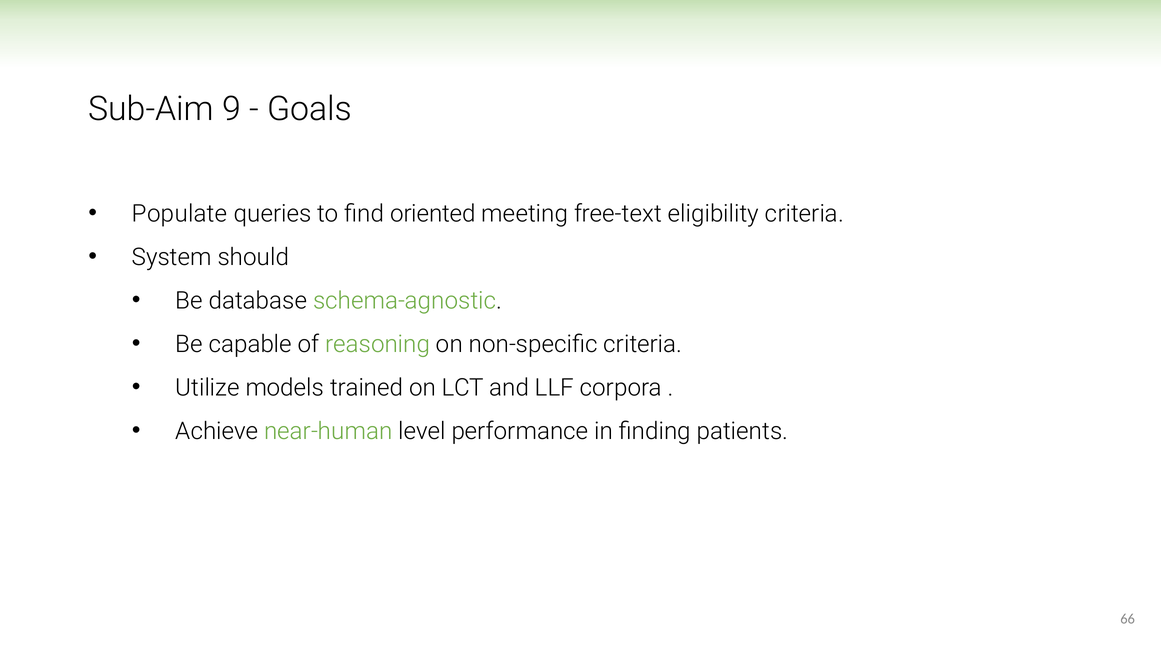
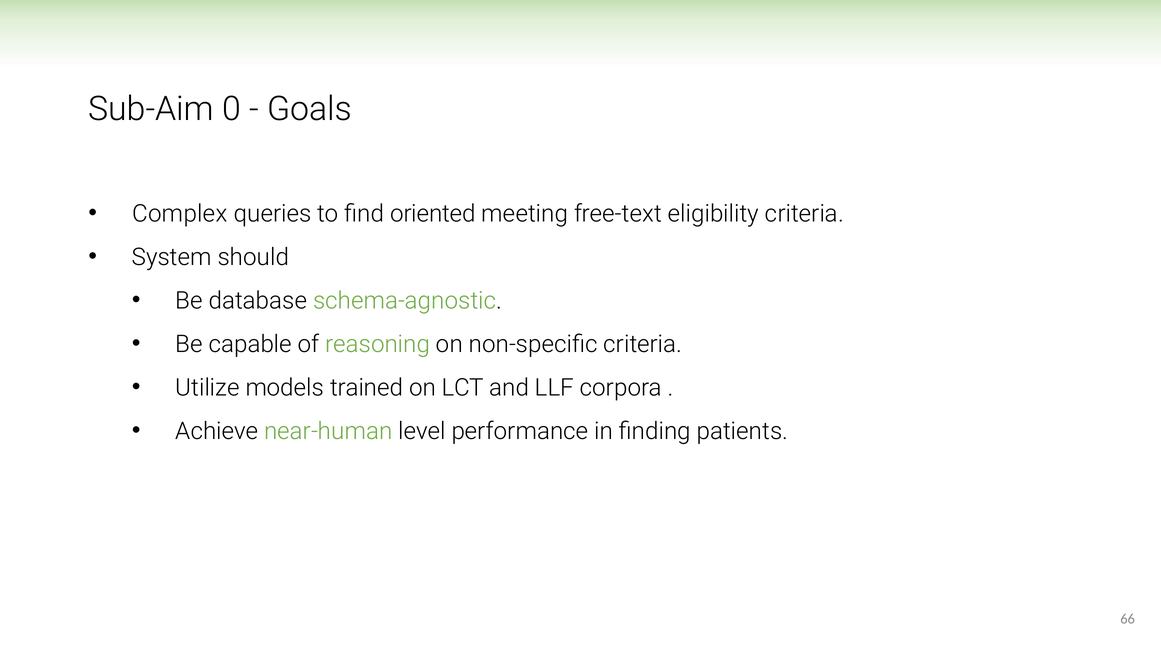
9: 9 -> 0 (232, 109)
Populate: Populate -> Complex (180, 214)
